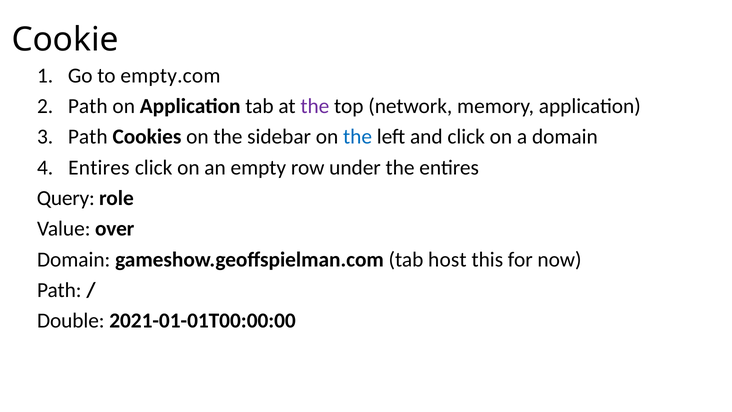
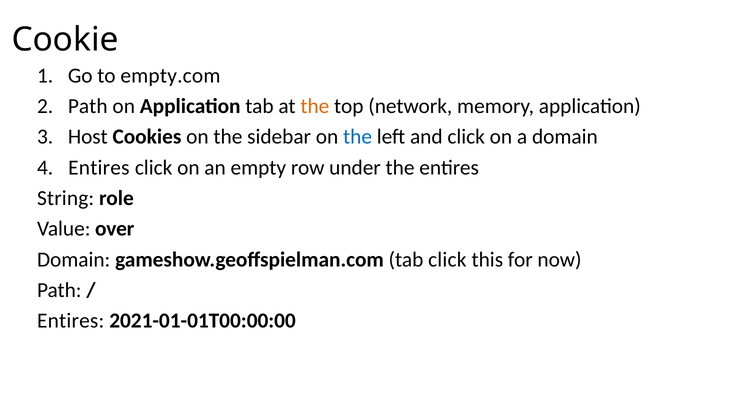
the colour: purple -> orange (315, 106)
Path: Path -> Host (88, 137)
Query: Query -> String (66, 198)
tab host: host -> click (447, 259)
Double: Double -> Entires (71, 321)
